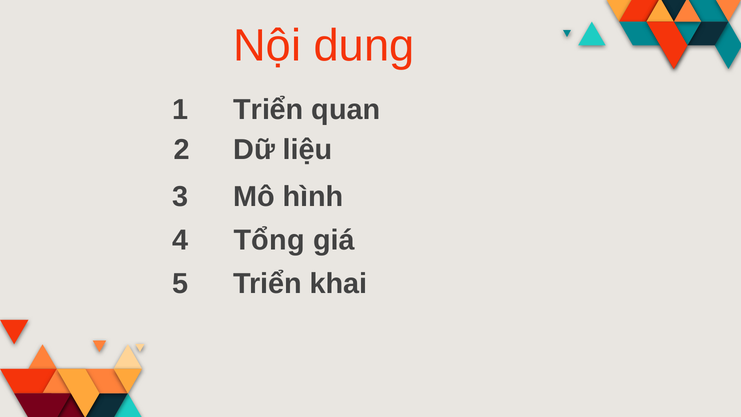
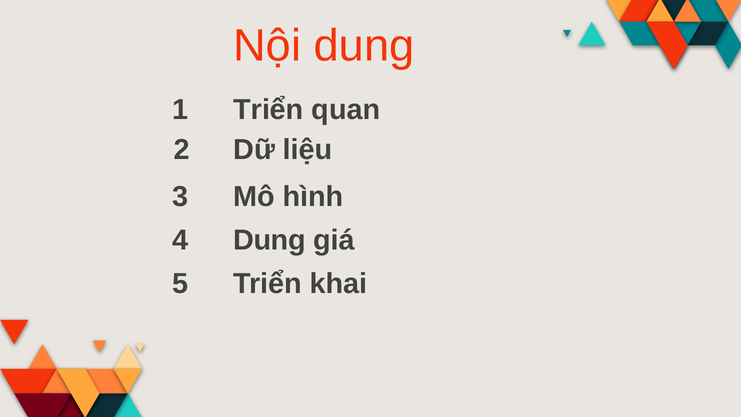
Tổng: Tổng -> Dung (269, 240)
